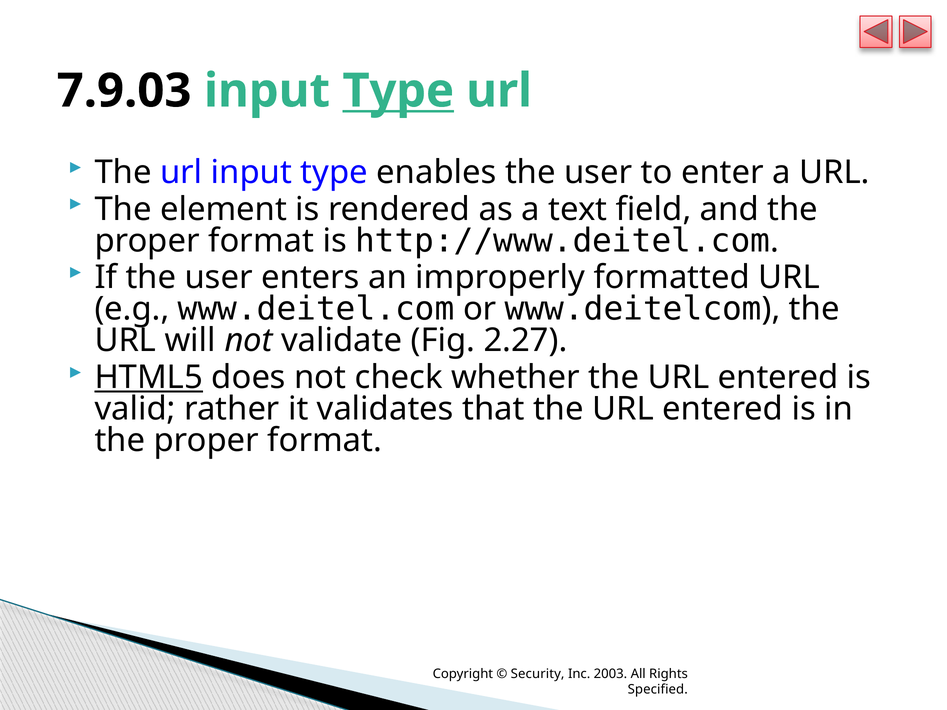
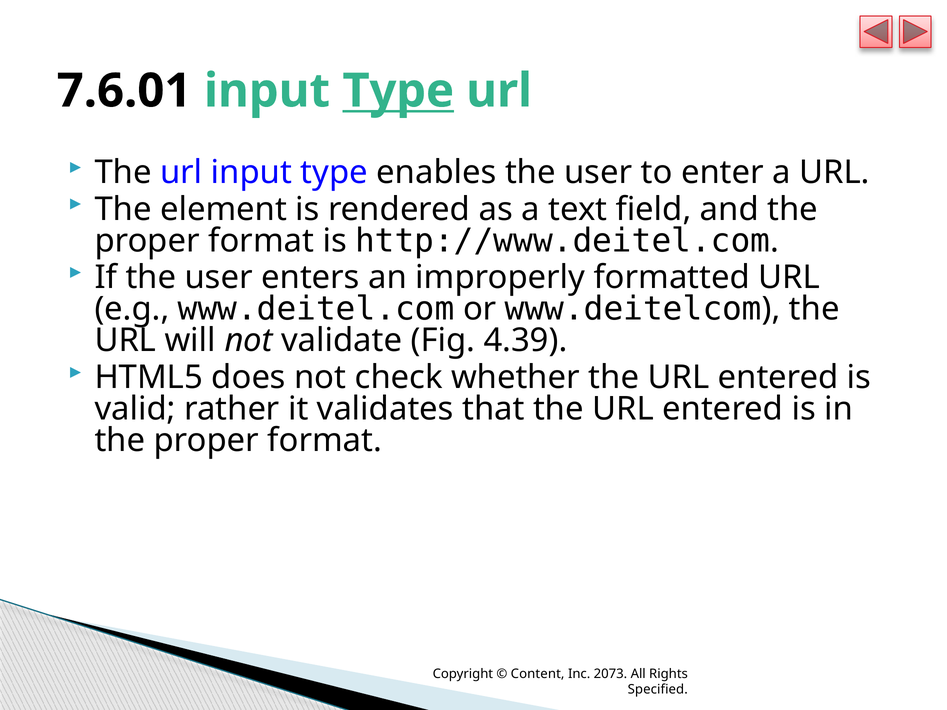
7.9.03: 7.9.03 -> 7.6.01 (124, 91)
2.27: 2.27 -> 4.39 (525, 341)
HTML5 underline: present -> none (149, 378)
Security: Security -> Content (538, 674)
2003: 2003 -> 2073 (610, 674)
